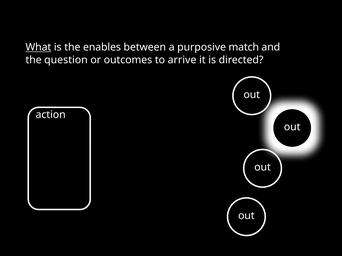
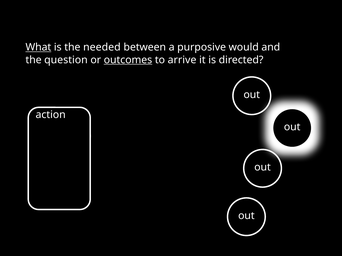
enables: enables -> needed (102, 47)
match: match -> would (244, 47)
outcomes underline: none -> present (128, 60)
